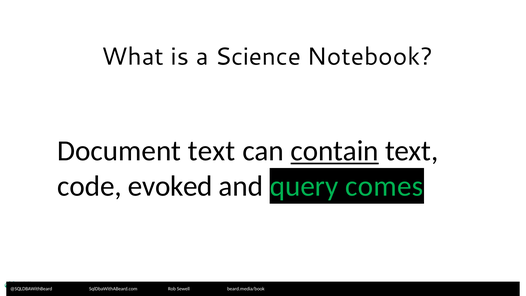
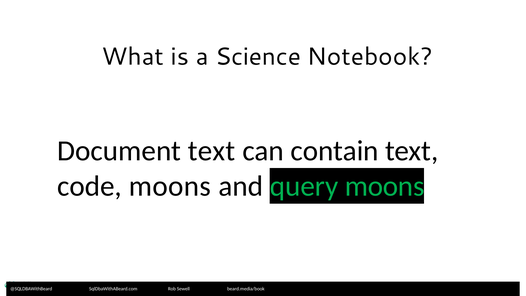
contain underline: present -> none (335, 151)
code evoked: evoked -> moons (170, 186)
query comes: comes -> moons (385, 186)
